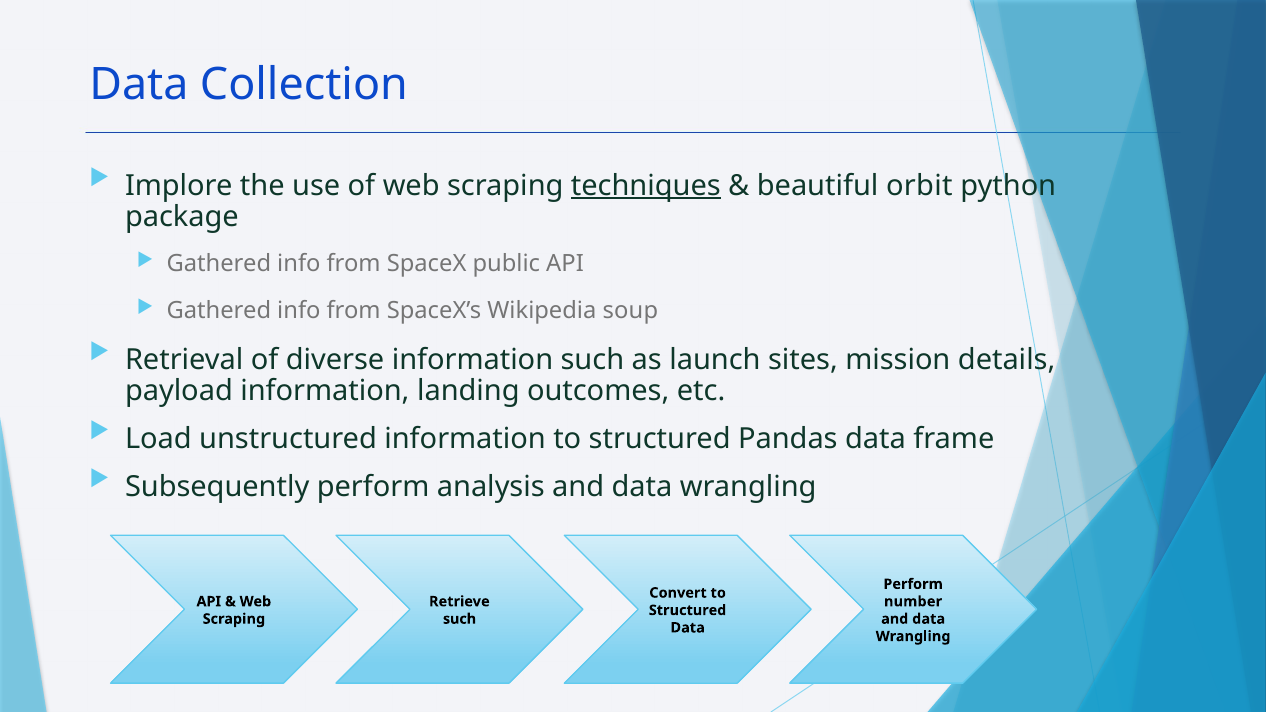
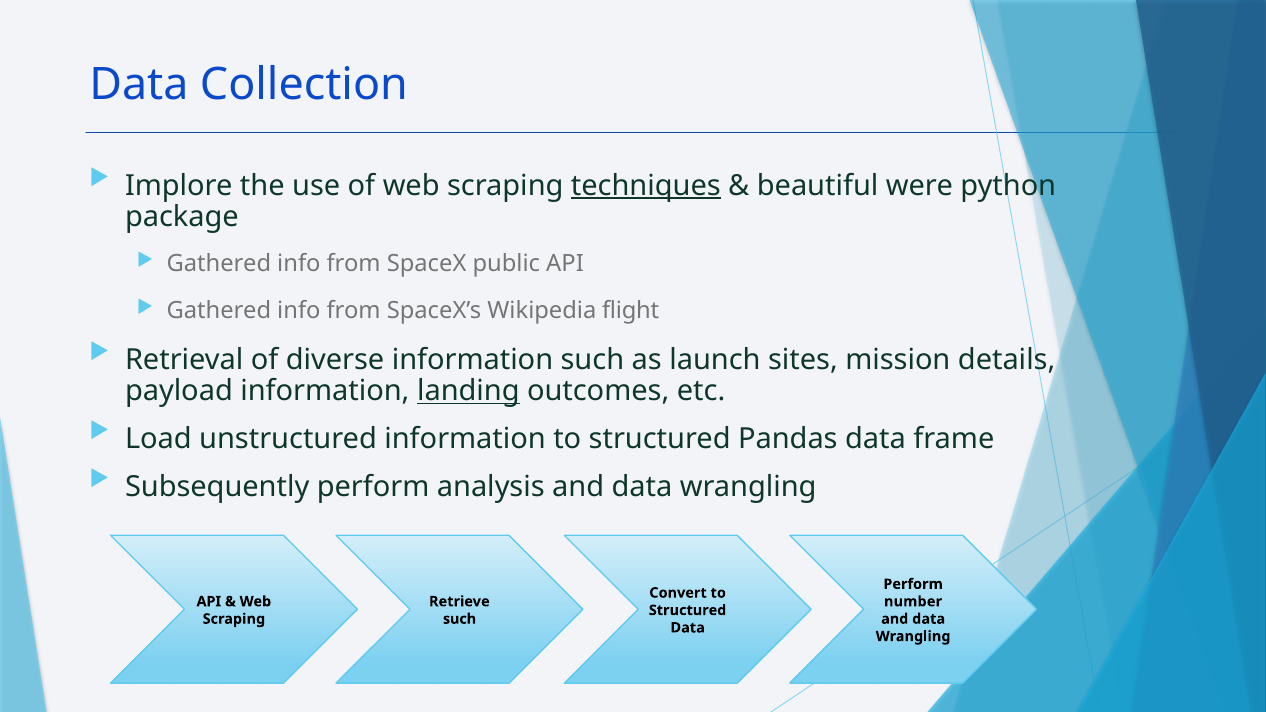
orbit: orbit -> were (920, 186)
soup: soup -> flight (631, 311)
landing underline: none -> present (468, 391)
